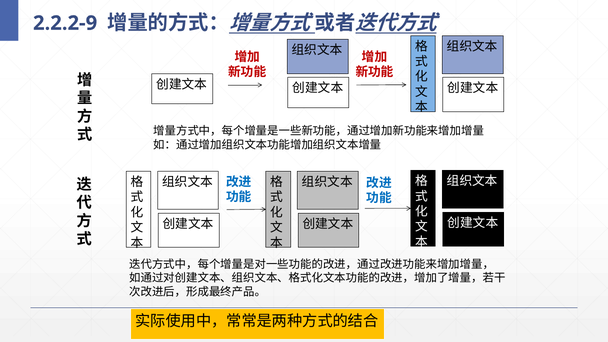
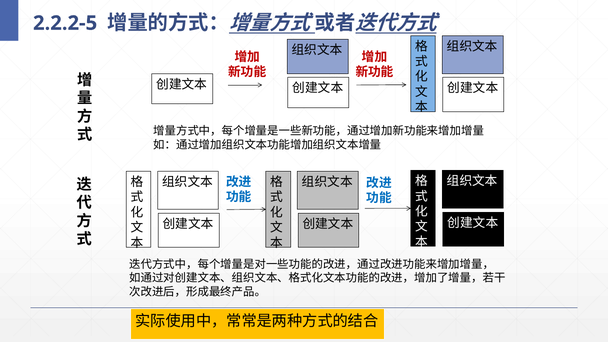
2.2.2-9: 2.2.2-9 -> 2.2.2-5 (65, 23)
